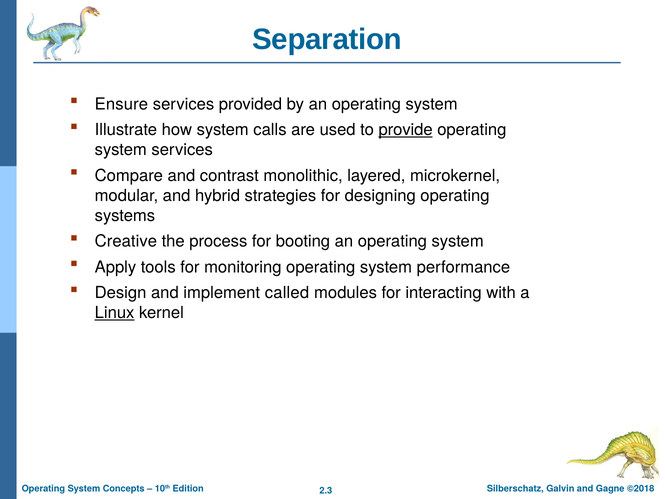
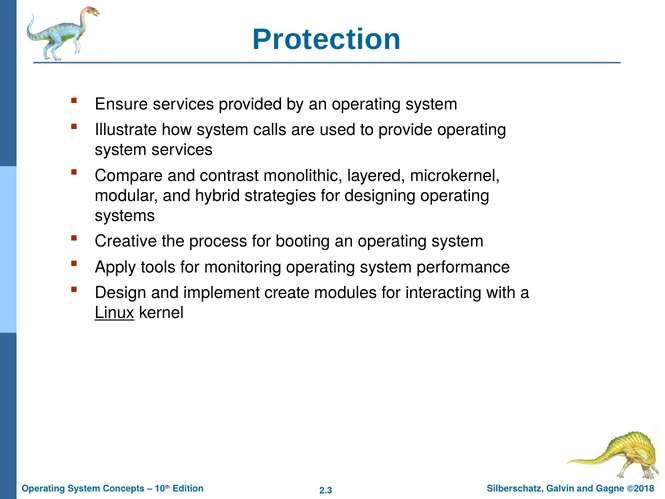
Separation: Separation -> Protection (327, 39)
provide underline: present -> none (406, 130)
called: called -> create (287, 293)
